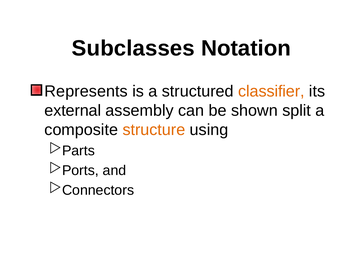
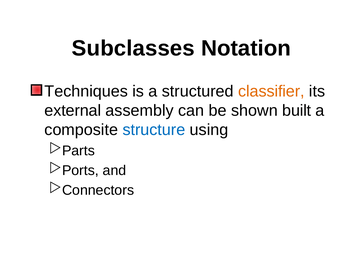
Represents: Represents -> Techniques (86, 91)
split: split -> built (297, 111)
structure colour: orange -> blue (154, 130)
